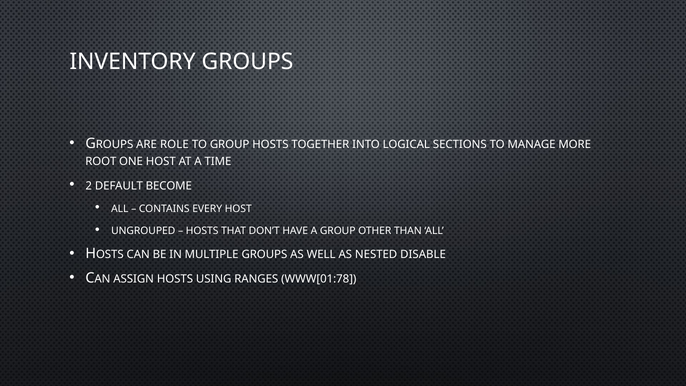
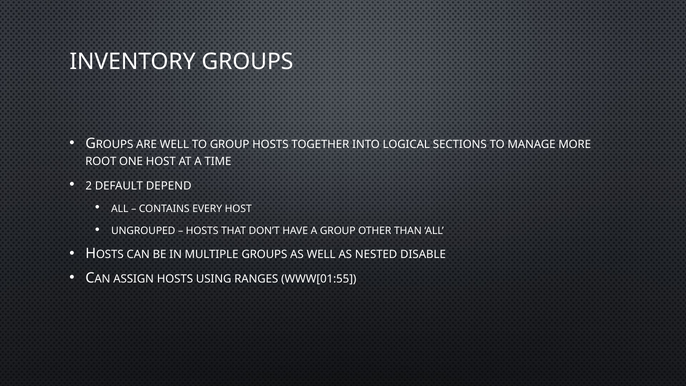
ARE ROLE: ROLE -> WELL (174, 144)
BECOME: BECOME -> DEPEND (169, 186)
WWW[01:78: WWW[01:78 -> WWW[01:55 (319, 279)
